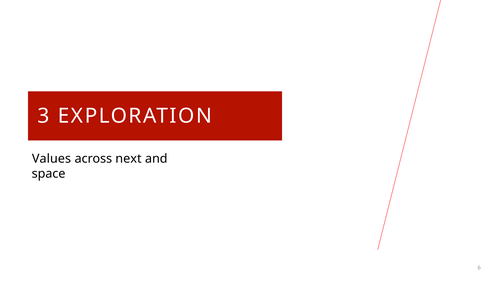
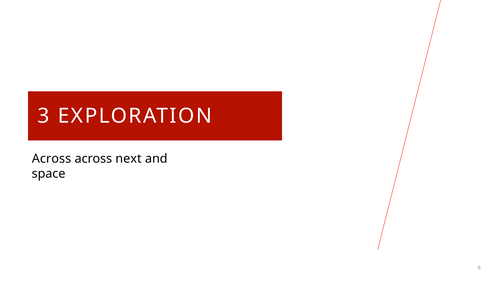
Values: Values -> Across (52, 159)
